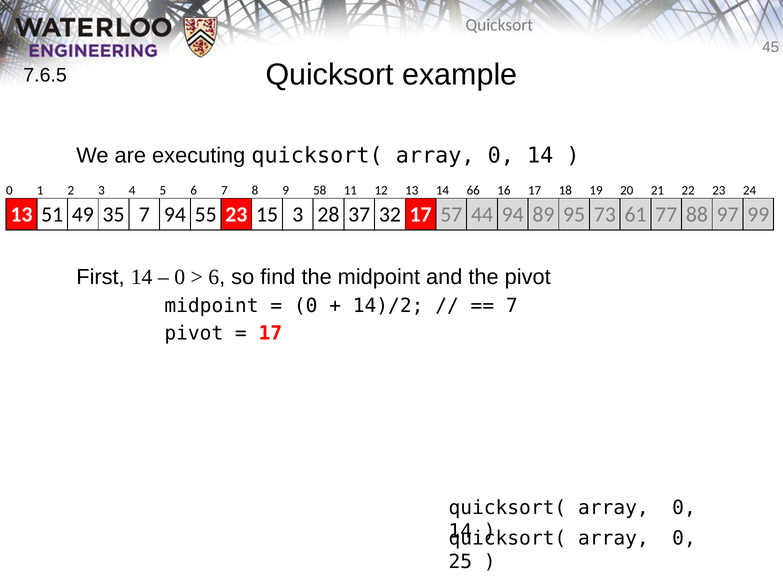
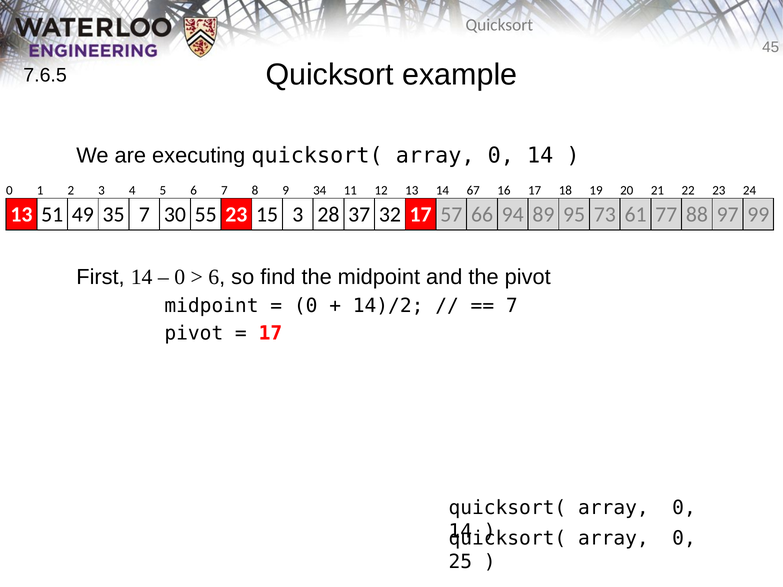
58: 58 -> 34 (320, 191)
66: 66 -> 67 (473, 191)
7 94: 94 -> 30 (175, 214)
44: 44 -> 66 (482, 214)
